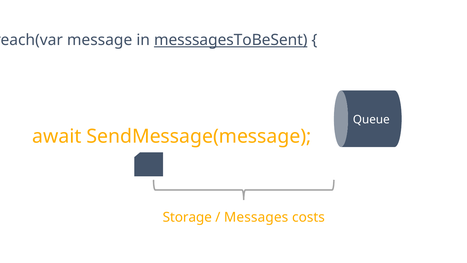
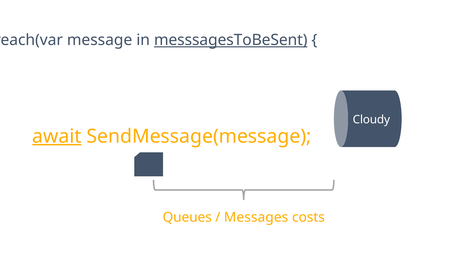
Queue: Queue -> Cloudy (371, 119)
await underline: none -> present (57, 136)
Storage: Storage -> Queues (187, 217)
